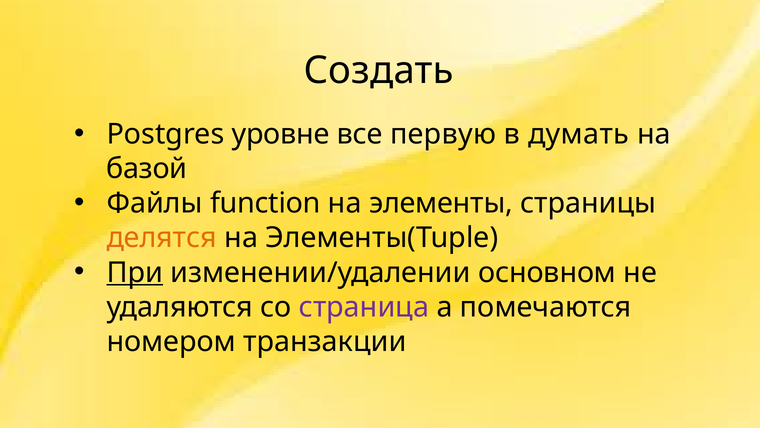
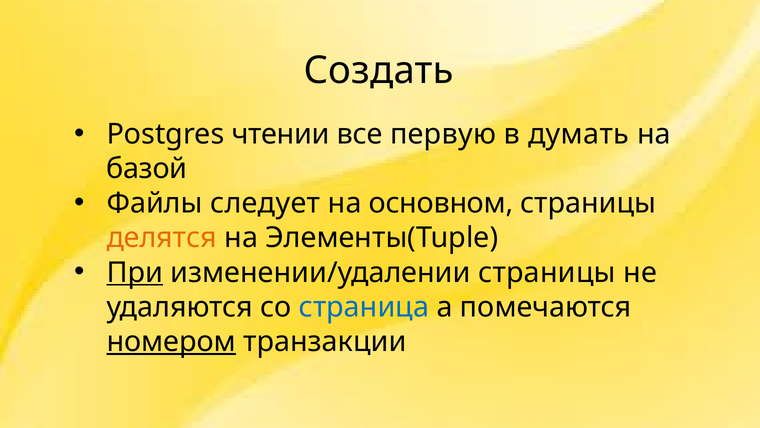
уровне: уровне -> чтении (281, 134)
function: function -> следует (265, 203)
элементы: элементы -> основном (441, 203)
изменении/удалении основном: основном -> страницы (547, 272)
страница colour: purple -> blue (364, 307)
номером underline: none -> present (171, 341)
